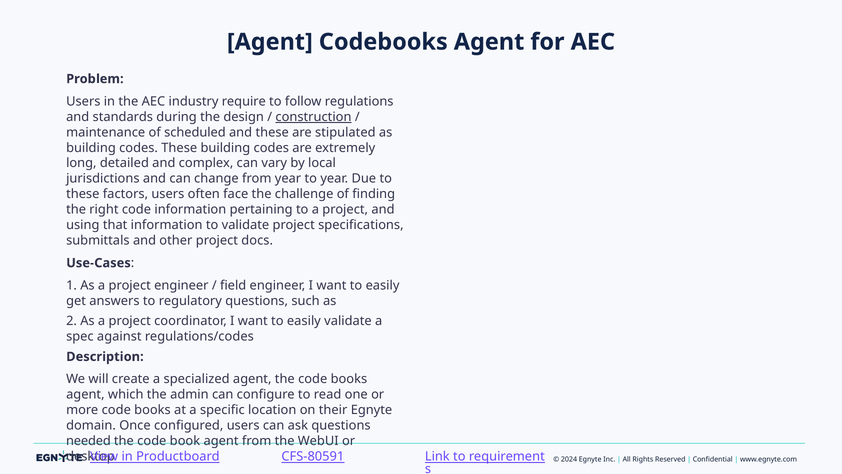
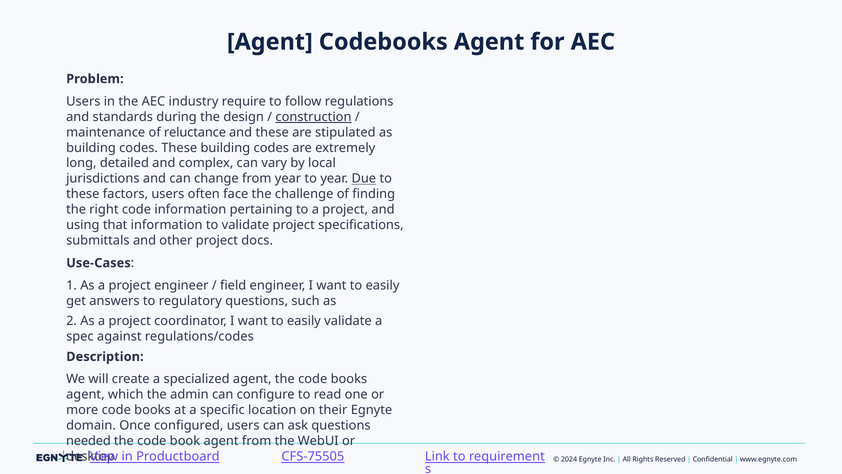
scheduled: scheduled -> reluctance (195, 132)
Due underline: none -> present (364, 179)
CFS-80591: CFS-80591 -> CFS-75505 (313, 456)
